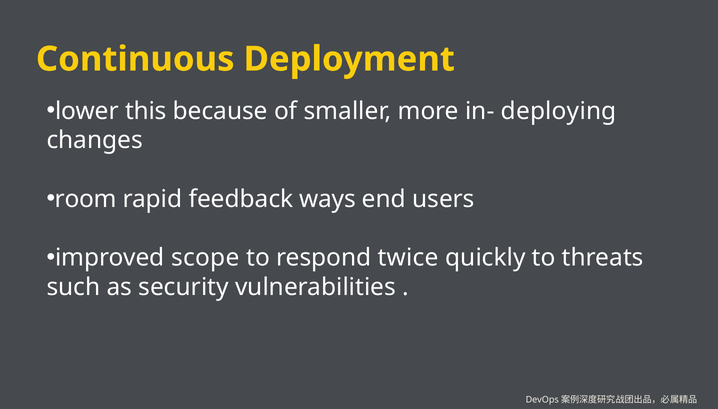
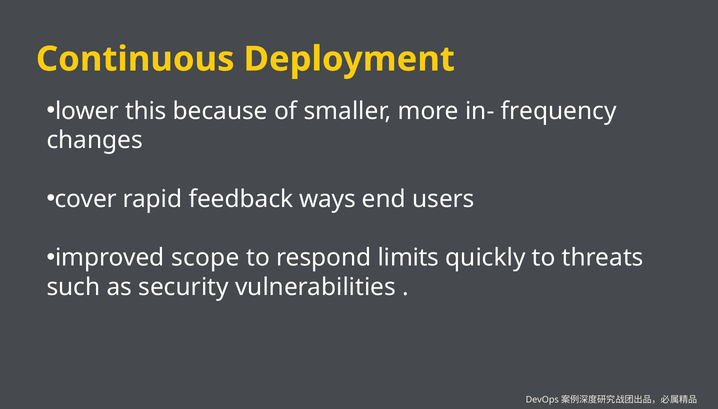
deploying: deploying -> frequency (559, 111)
room: room -> cover (86, 199)
twice: twice -> limits (409, 258)
